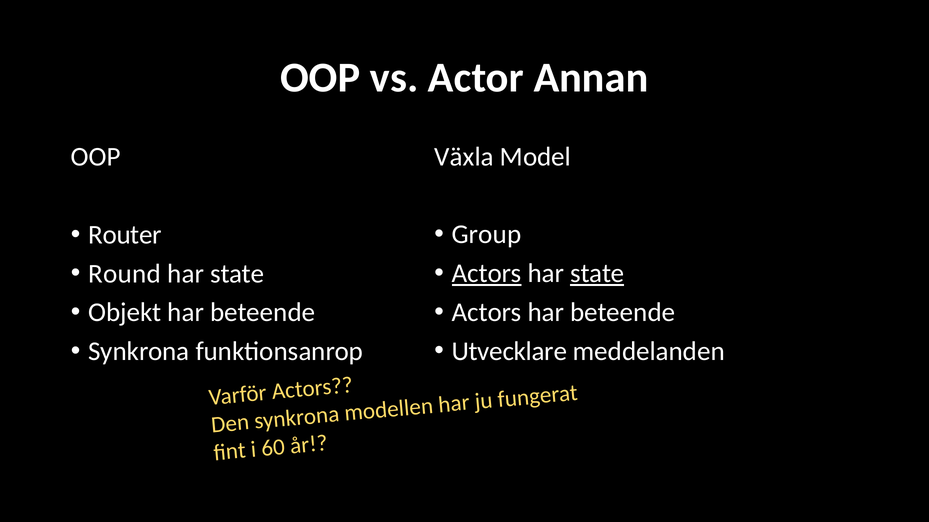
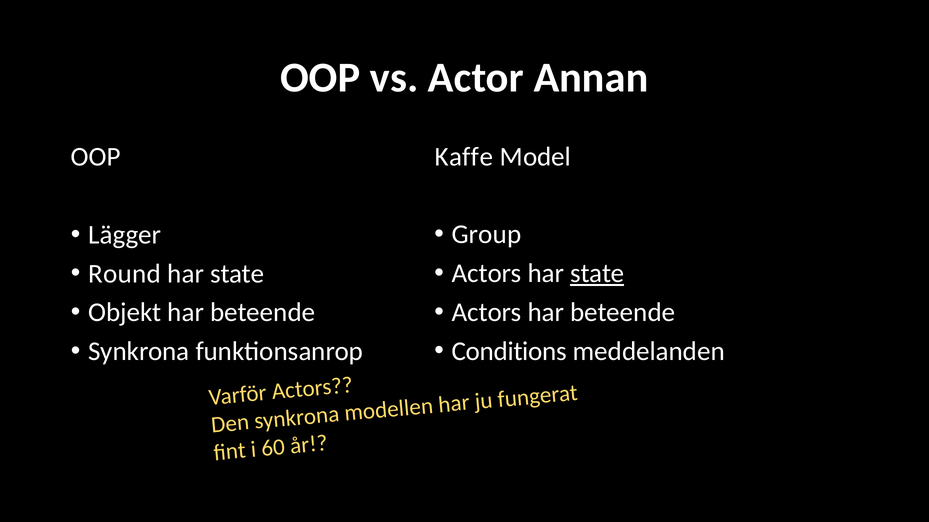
Växla: Växla -> Kaffe (464, 157)
Router: Router -> Lägger (125, 235)
Actors underline: present -> none (487, 274)
Utvecklare: Utvecklare -> Conditions (509, 351)
